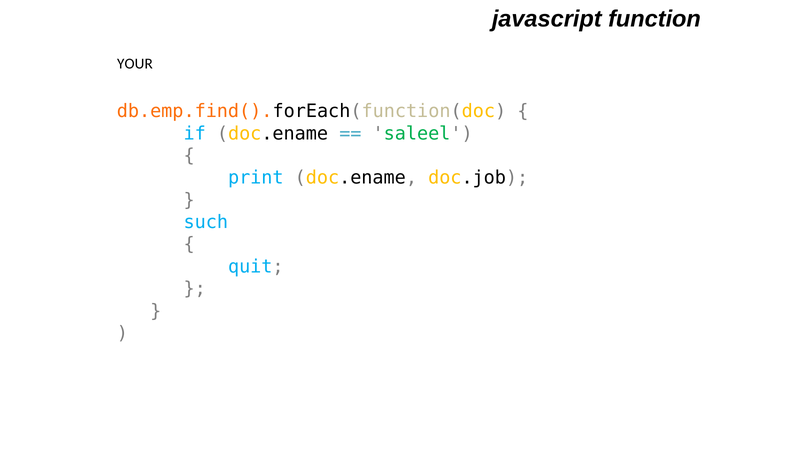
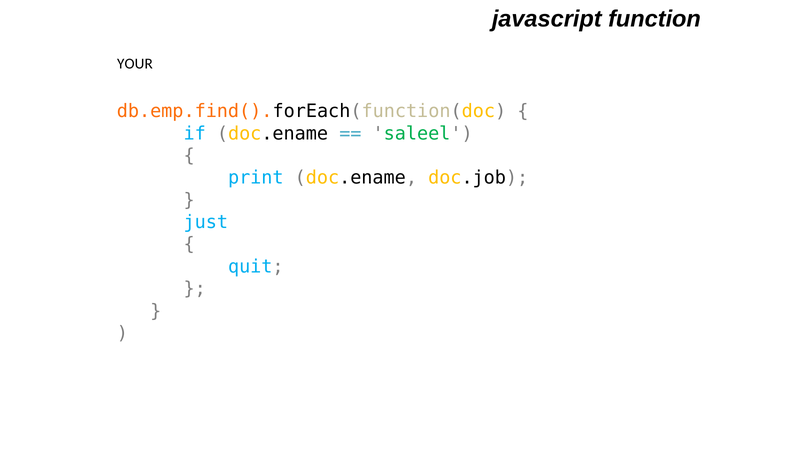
such: such -> just (206, 222)
